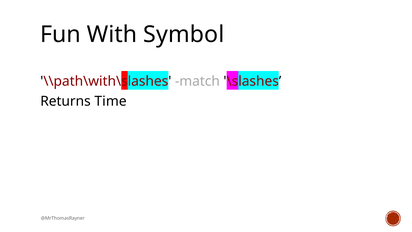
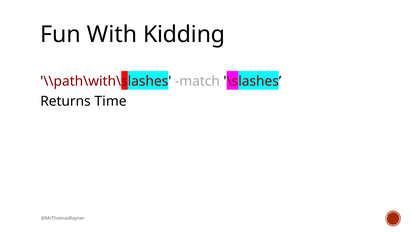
Symbol: Symbol -> Kidding (184, 34)
